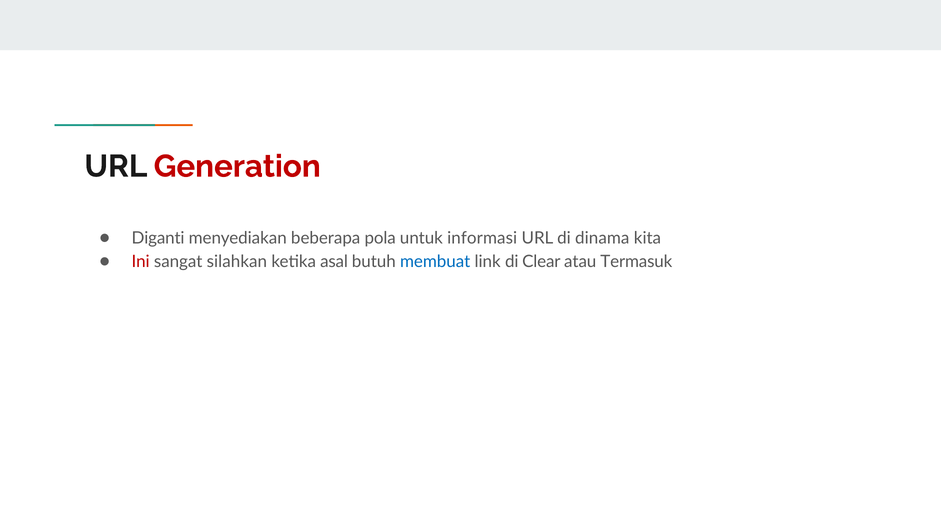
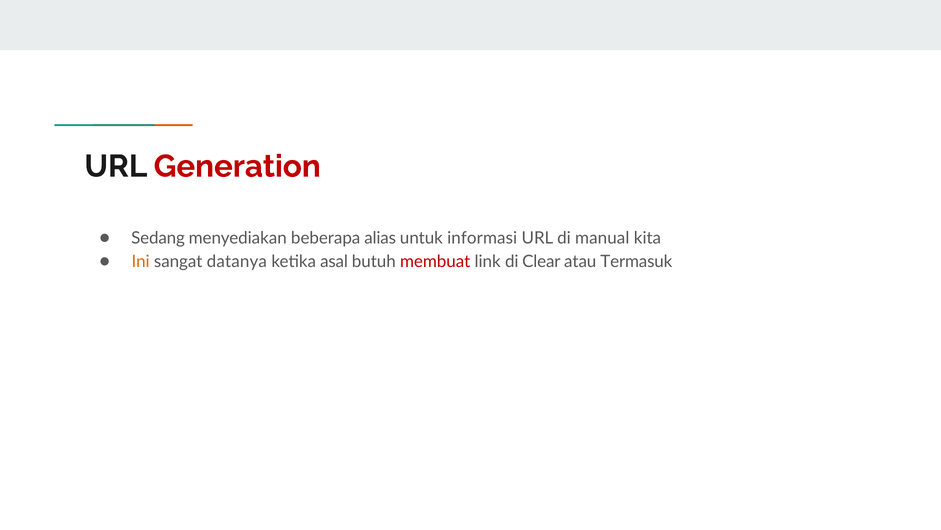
Diganti: Diganti -> Sedang (158, 238)
pola: pola -> alias (380, 238)
dinama: dinama -> manual (602, 238)
Ini colour: red -> orange (141, 261)
silahkan: silahkan -> datanya (237, 261)
membuat colour: blue -> red (435, 261)
